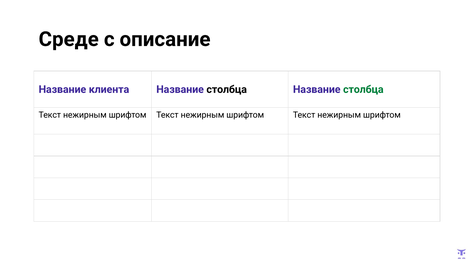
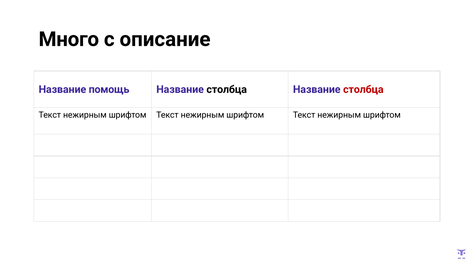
Среде: Среде -> Много (69, 39)
клиента: клиента -> помощь (109, 89)
столбца colour: green -> red (363, 89)
